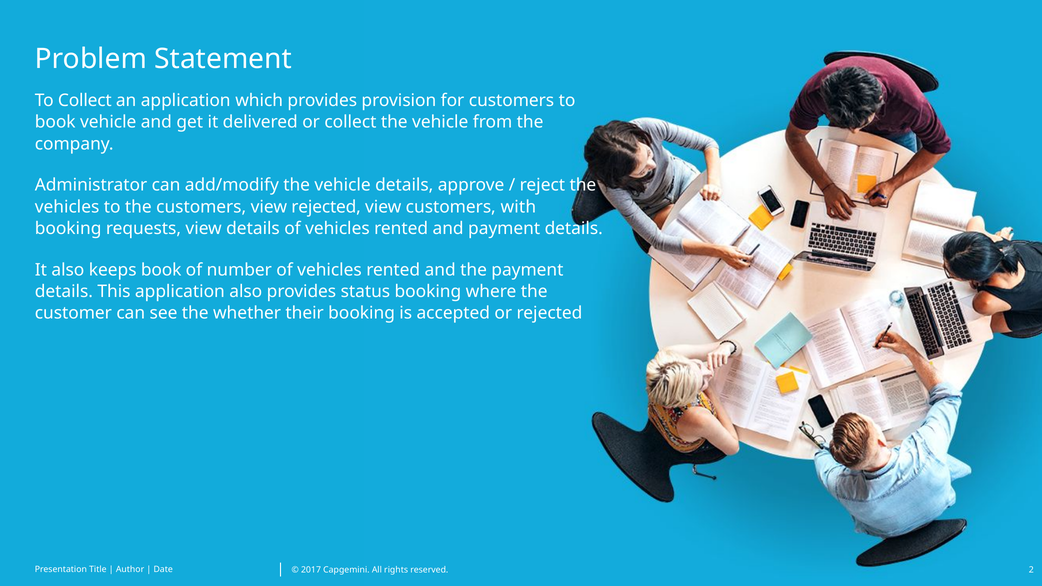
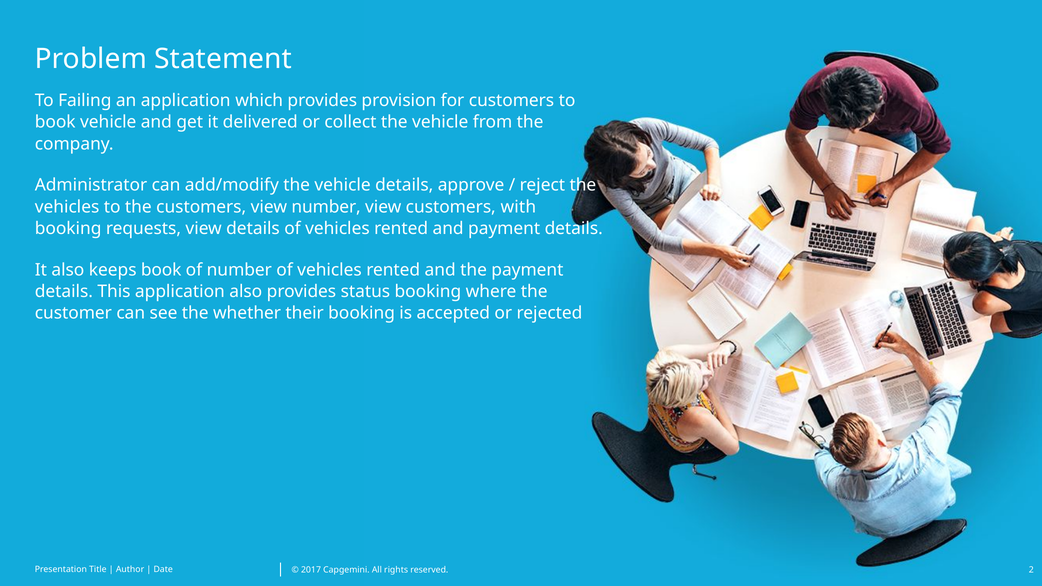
To Collect: Collect -> Failing (85, 100)
view rejected: rejected -> number (326, 207)
